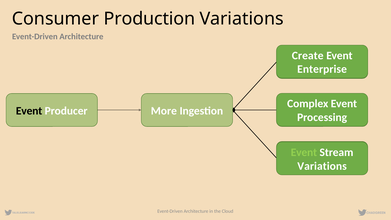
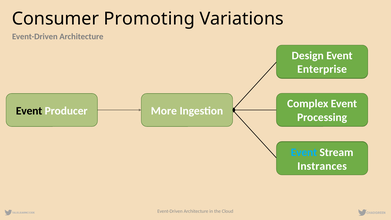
Production: Production -> Promoting (149, 19)
Create: Create -> Design (308, 56)
Event colour: light green -> light blue (304, 152)
Variations: Variations -> Instrances (322, 166)
